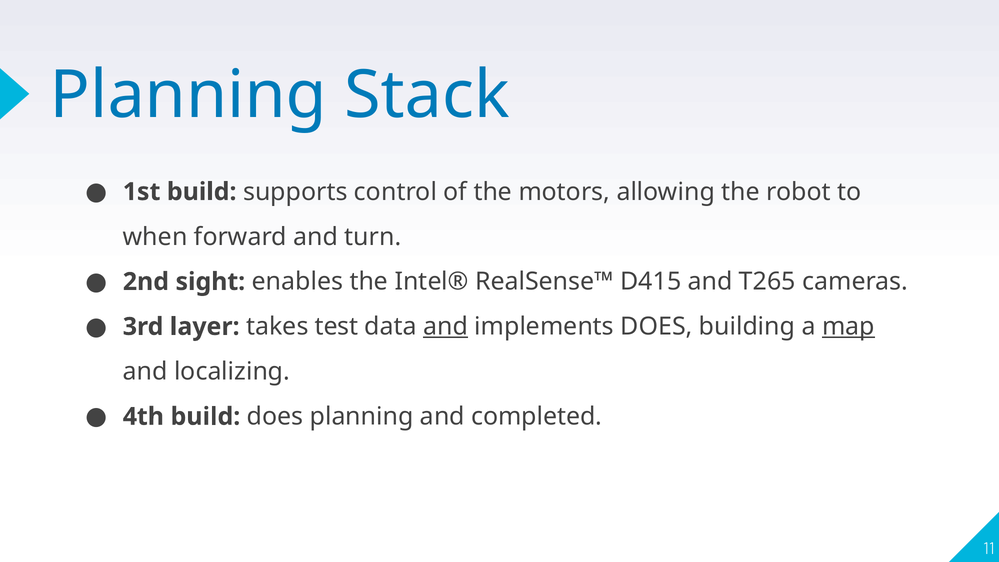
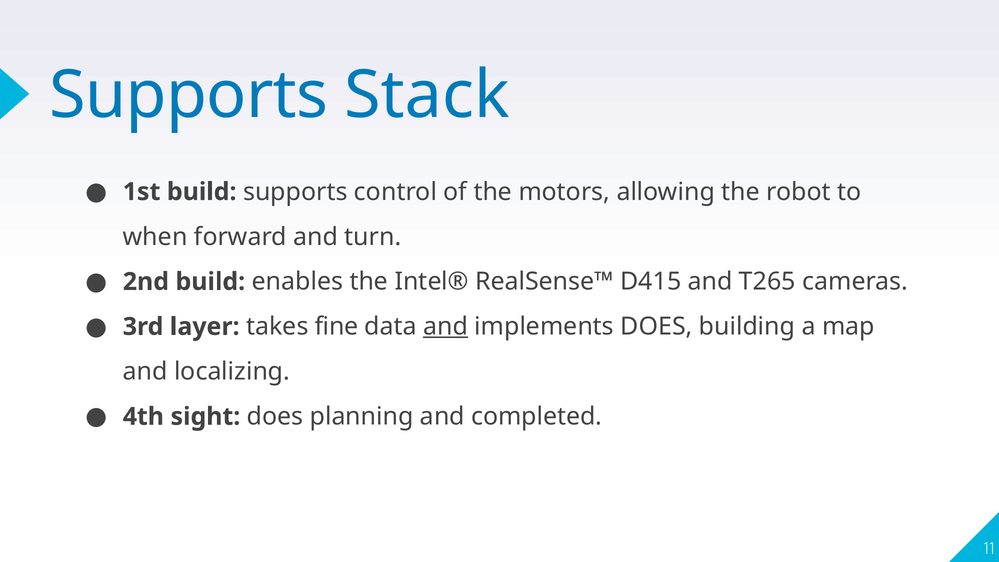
Planning: Planning -> Supports (189, 95)
2nd sight: sight -> build (210, 282)
test: test -> fine (336, 327)
map underline: present -> none (848, 327)
4th build: build -> sight (205, 417)
